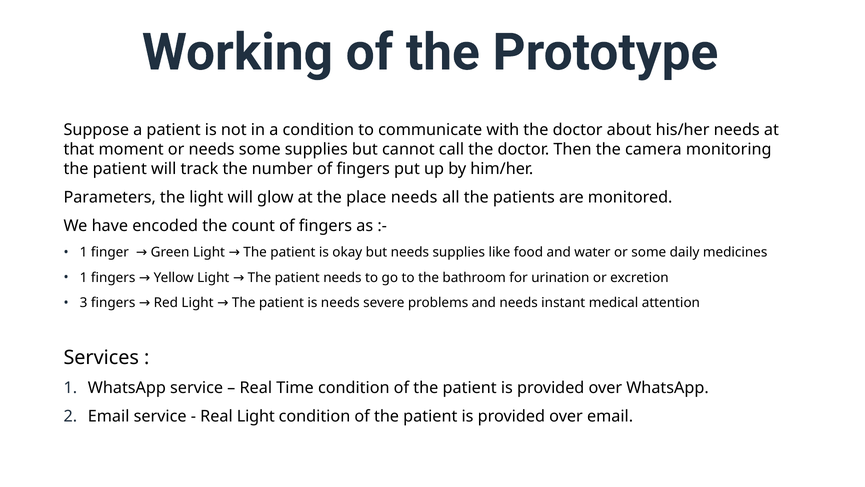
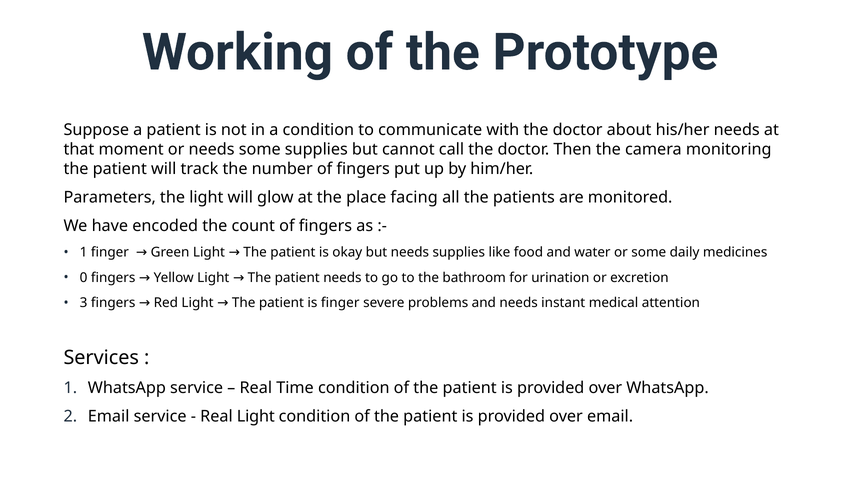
place needs: needs -> facing (414, 197)
1: 1 -> 0 (84, 277)
is needs: needs -> finger (340, 303)
